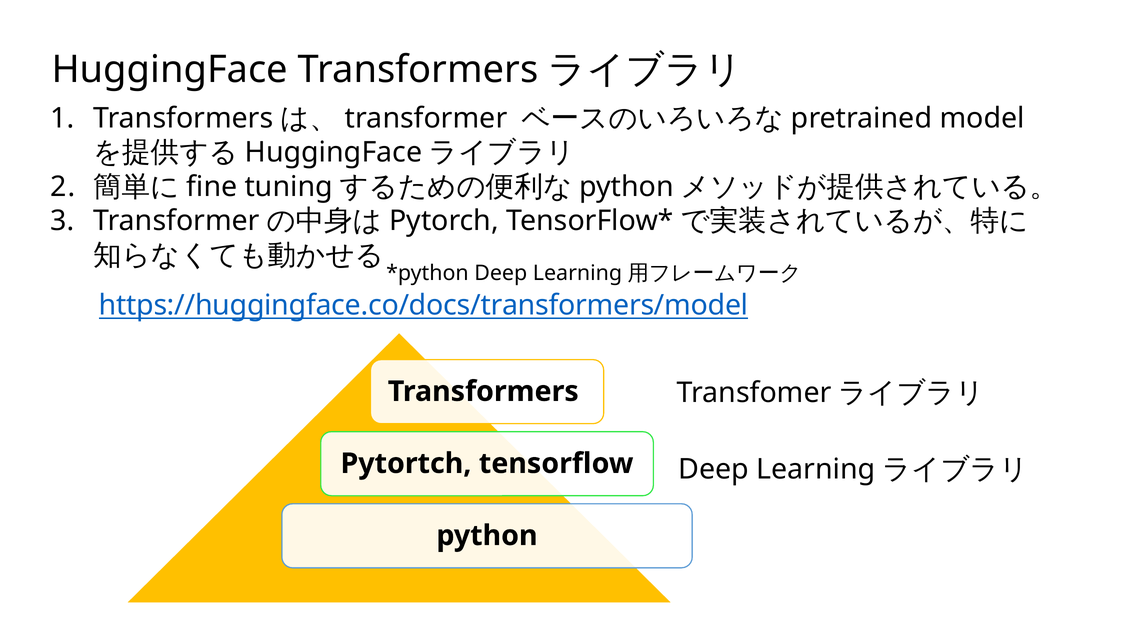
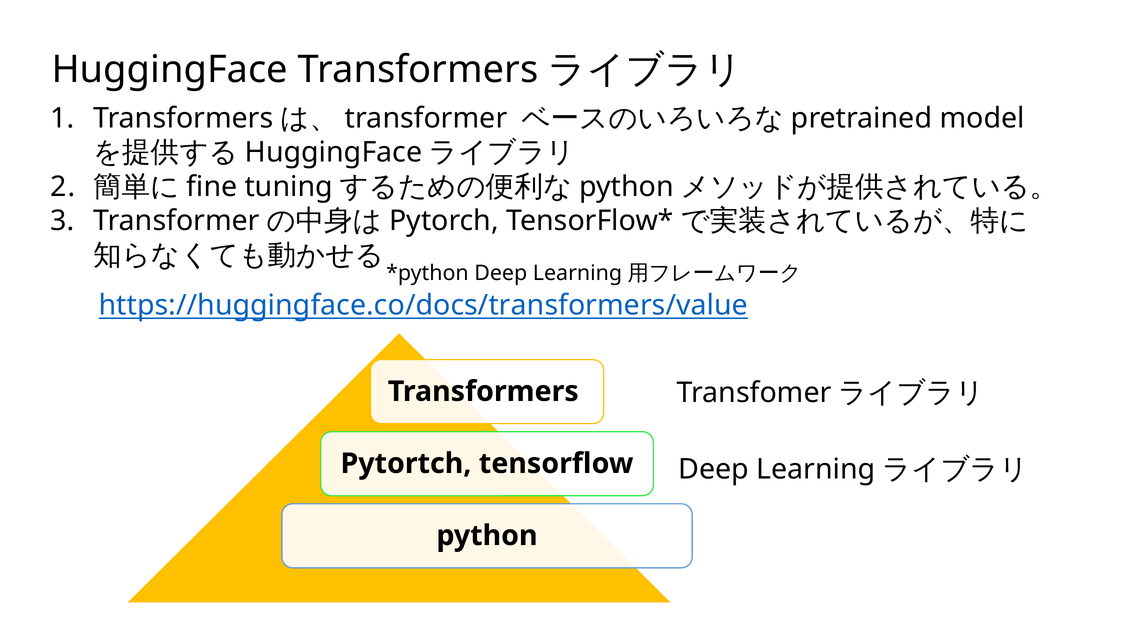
https://huggingface.co/docs/transformers/model: https://huggingface.co/docs/transformers/model -> https://huggingface.co/docs/transformers/value (423, 305)
